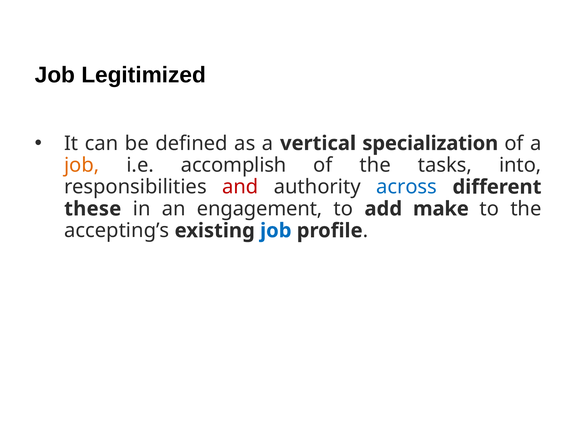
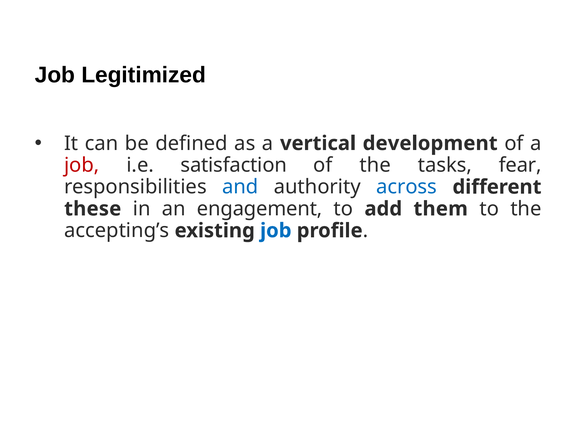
specialization: specialization -> development (430, 143)
job colour: orange -> red (82, 165)
accomplish: accomplish -> satisfaction (234, 165)
into: into -> fear (520, 165)
and colour: red -> blue (240, 187)
make: make -> them (441, 209)
